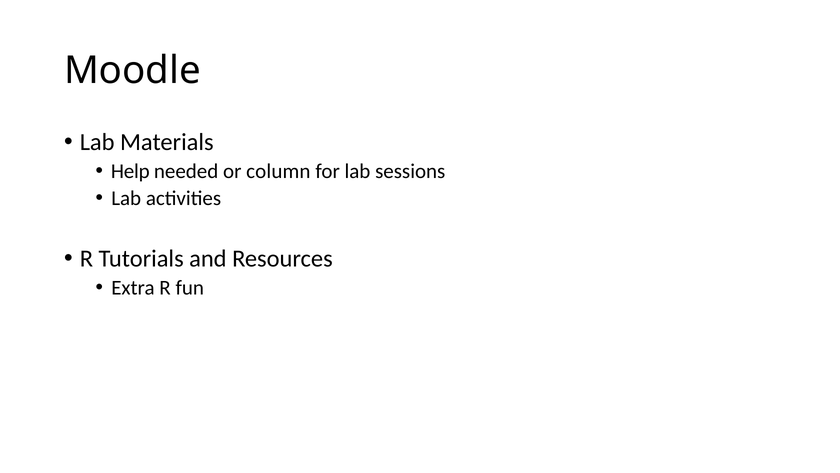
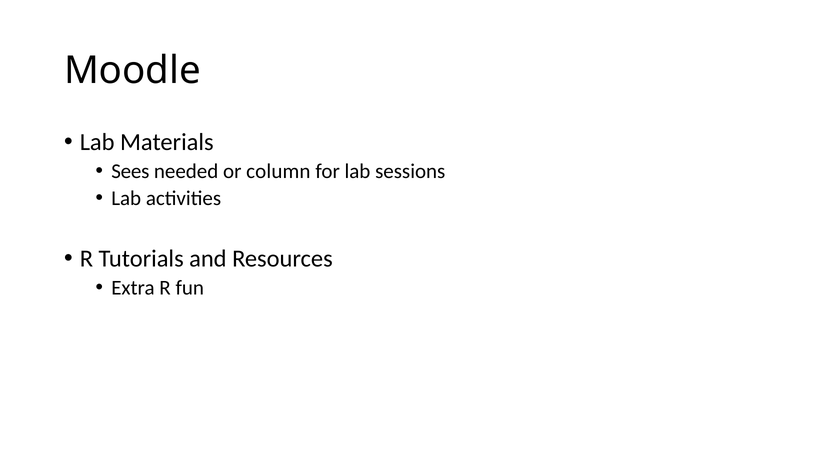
Help: Help -> Sees (130, 171)
